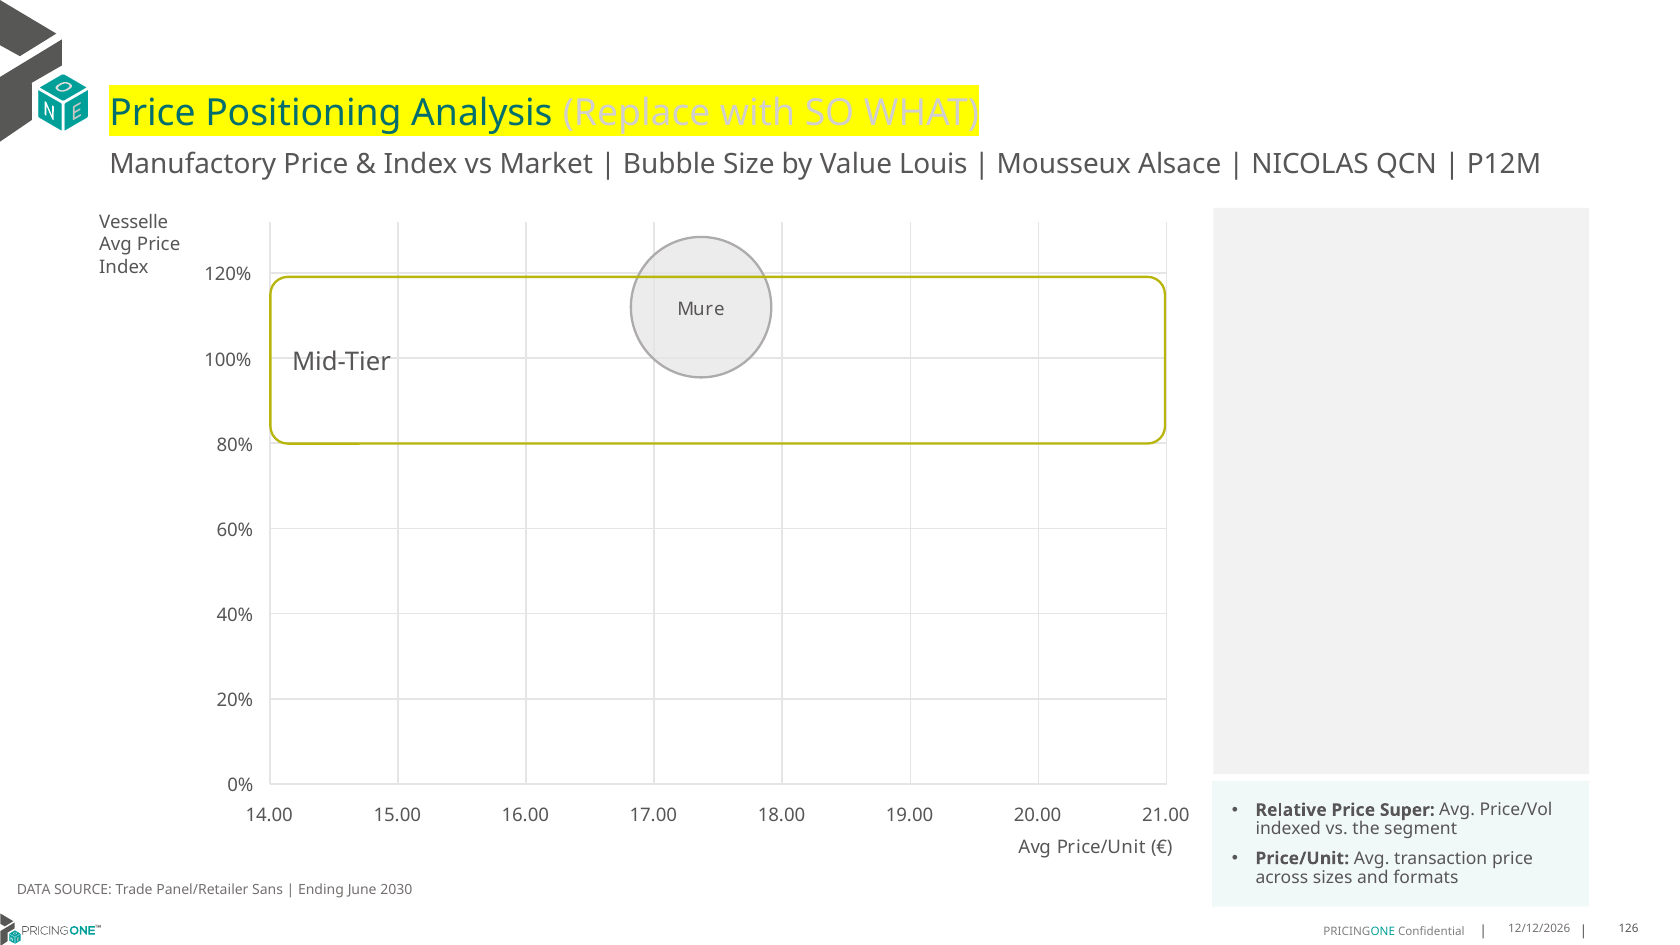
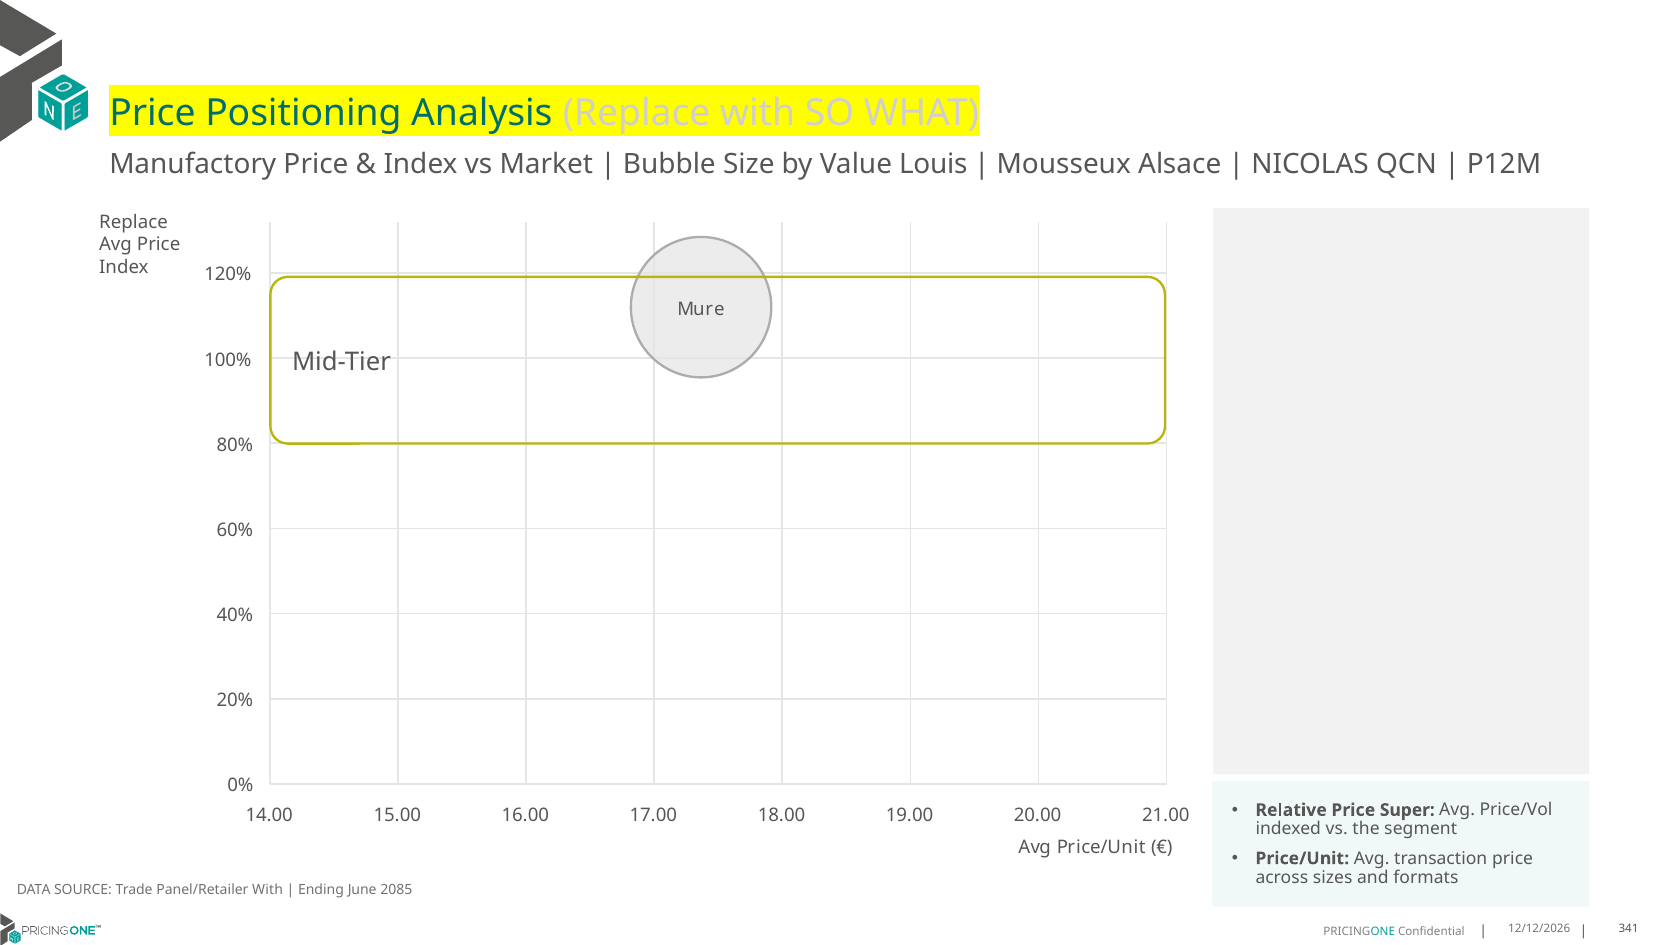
Vesselle: Vesselle -> Replace (134, 222)
Panel/Retailer Sans: Sans -> With (268, 890)
2030: 2030 -> 2085 (396, 890)
126: 126 -> 341 (1629, 929)
